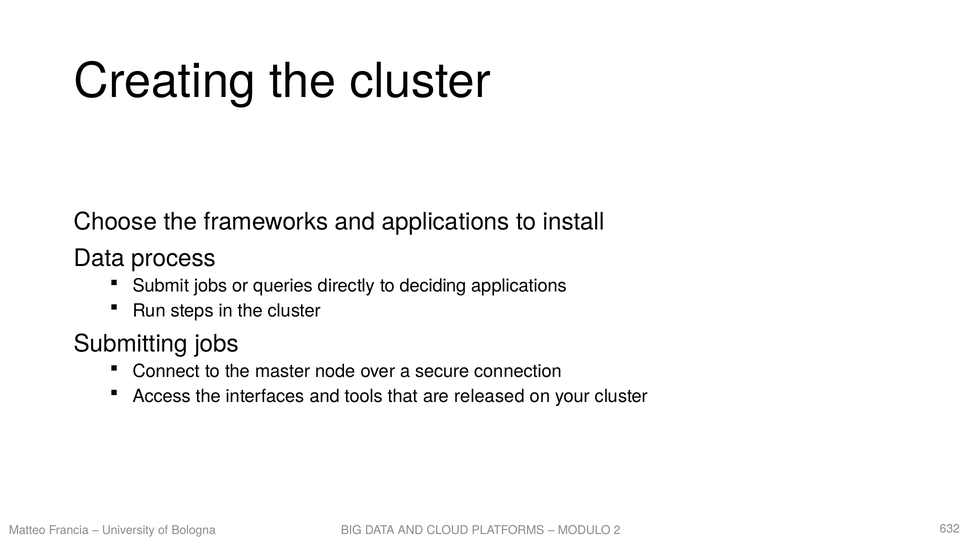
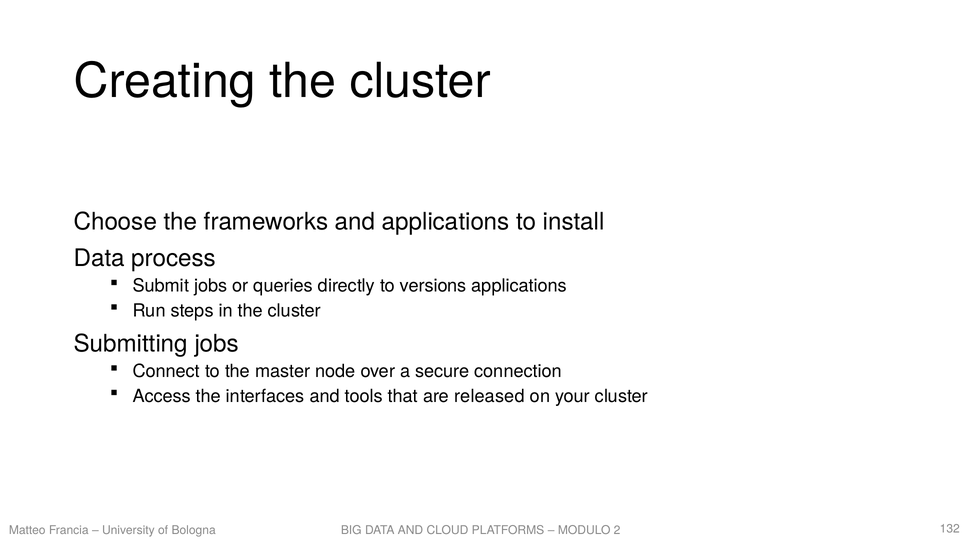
deciding: deciding -> versions (433, 286)
632: 632 -> 132 (950, 529)
